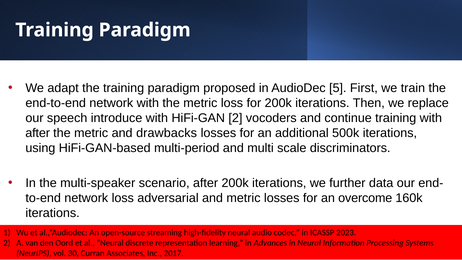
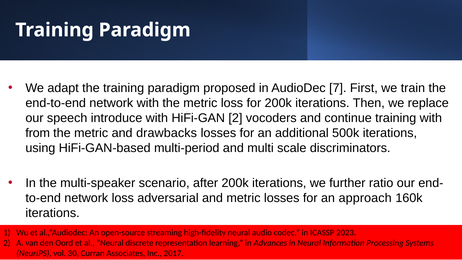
5: 5 -> 7 (338, 88)
after: after -> from (38, 133)
data: data -> ratio (381, 183)
overcome: overcome -> approach (365, 198)
